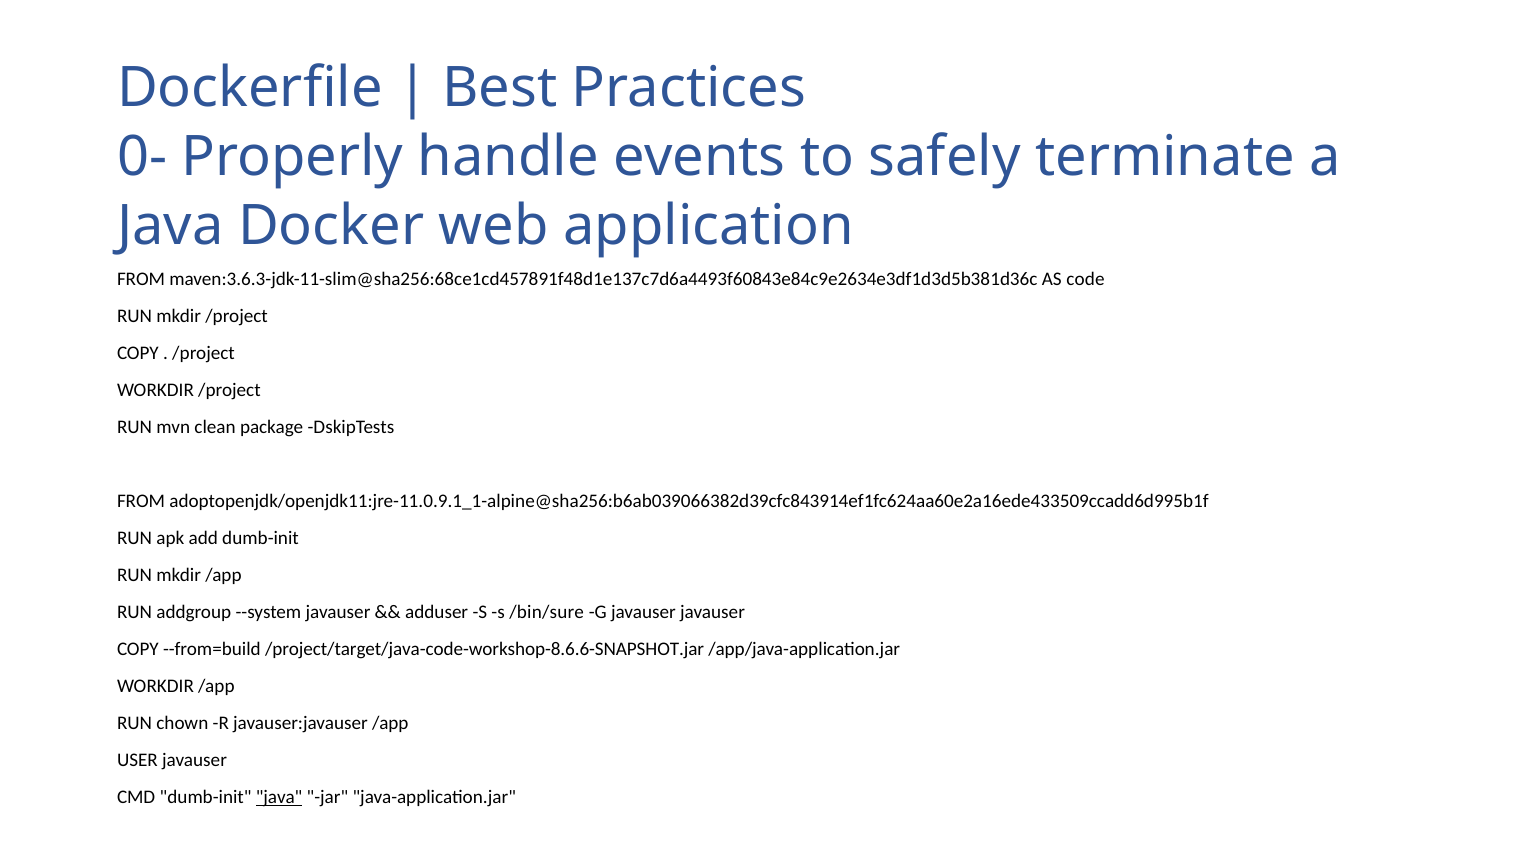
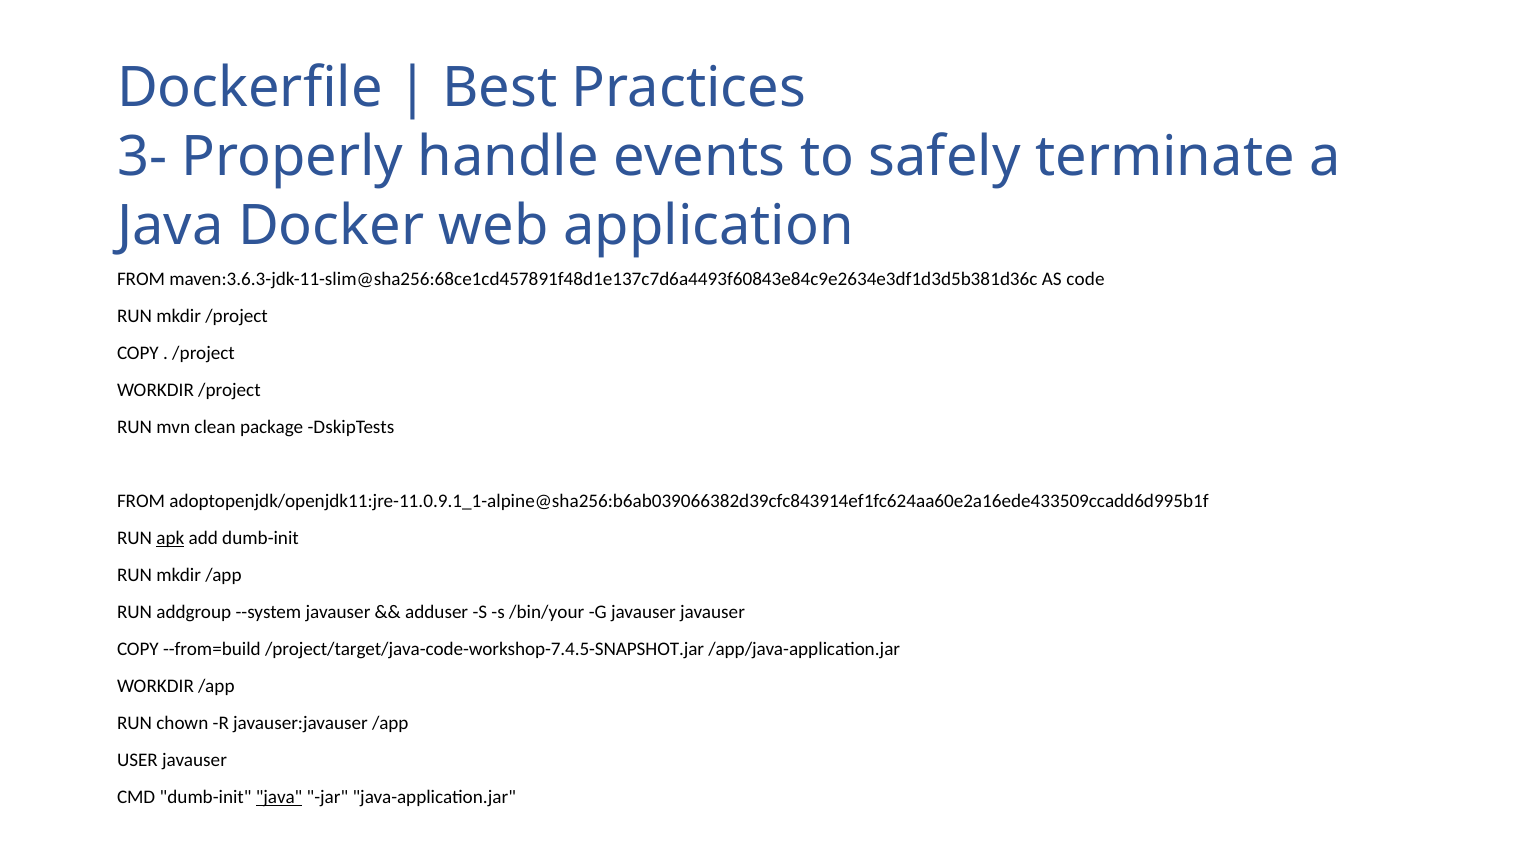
0-: 0- -> 3- (142, 157)
apk underline: none -> present (170, 538)
/bin/sure: /bin/sure -> /bin/your (547, 612)
/project/target/java-code-workshop-8.6.6-SNAPSHOT.jar: /project/target/java-code-workshop-8.6.6-SNAPSHOT.jar -> /project/target/java-code-workshop-7.4.5-SNAPSHOT.jar (485, 650)
